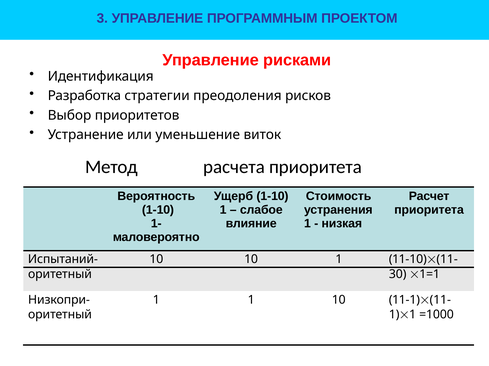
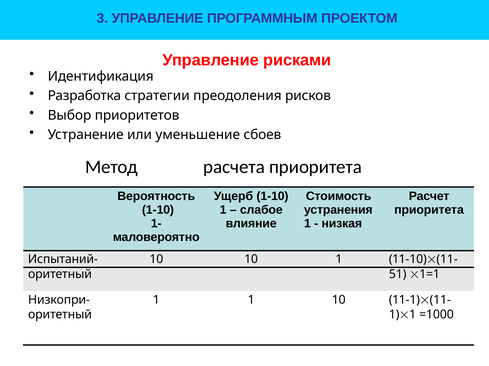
виток: виток -> сбоев (262, 135)
30: 30 -> 51 (398, 275)
